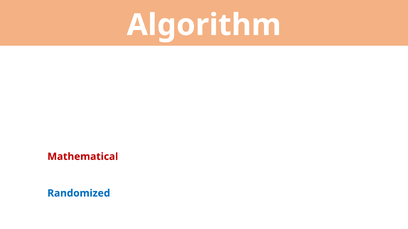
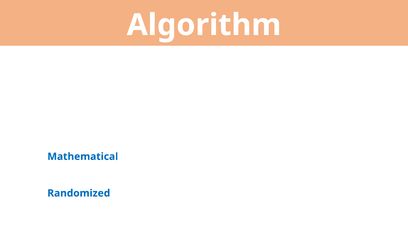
Mathematical colour: red -> blue (83, 157)
